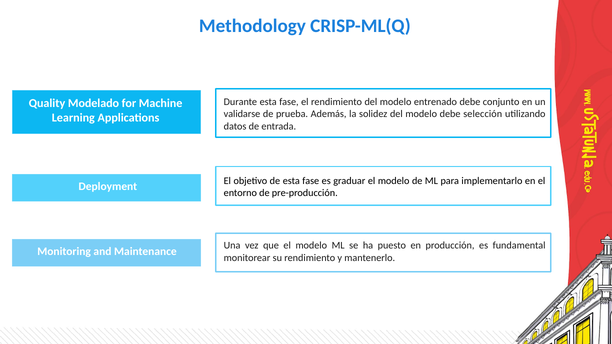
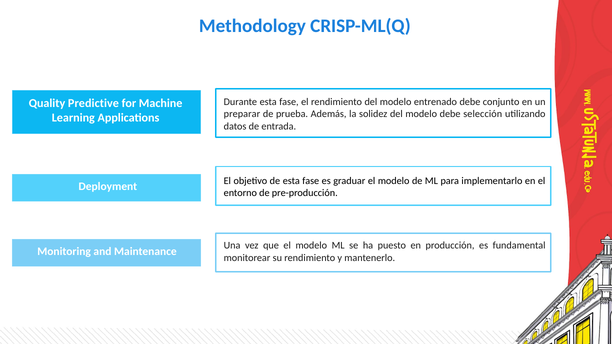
Modelado: Modelado -> Predictive (93, 103)
validarse: validarse -> preparar (242, 114)
